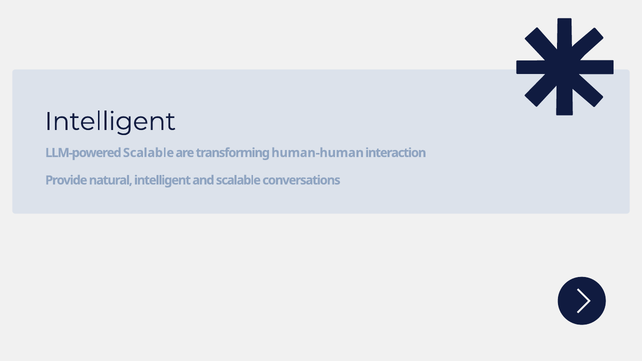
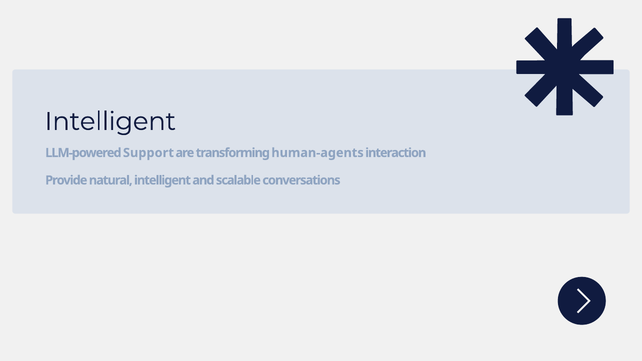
LLM-powered Scalable: Scalable -> Support (148, 153)
human-human: human-human -> human-agents (318, 153)
